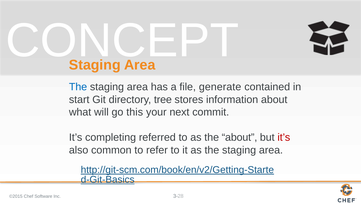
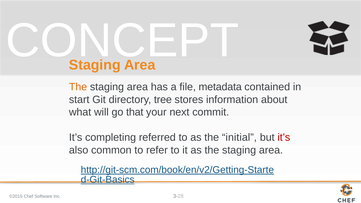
The colour: blue -> orange (78, 87)
generate: generate -> metadata (220, 87)
this: this -> that (135, 112)
the about: about -> initial (239, 138)
